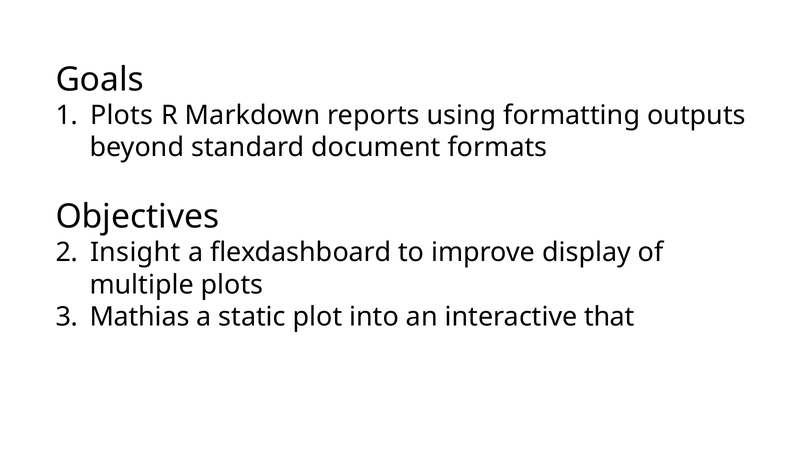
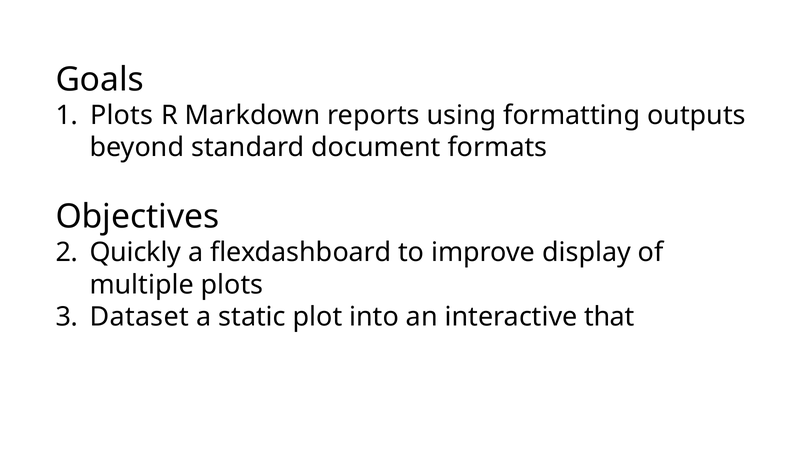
Insight: Insight -> Quickly (135, 253)
Mathias: Mathias -> Dataset (139, 317)
